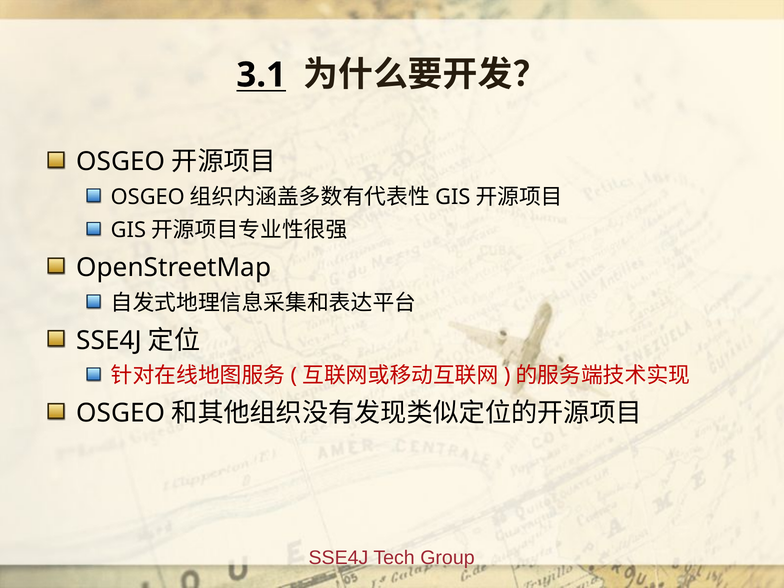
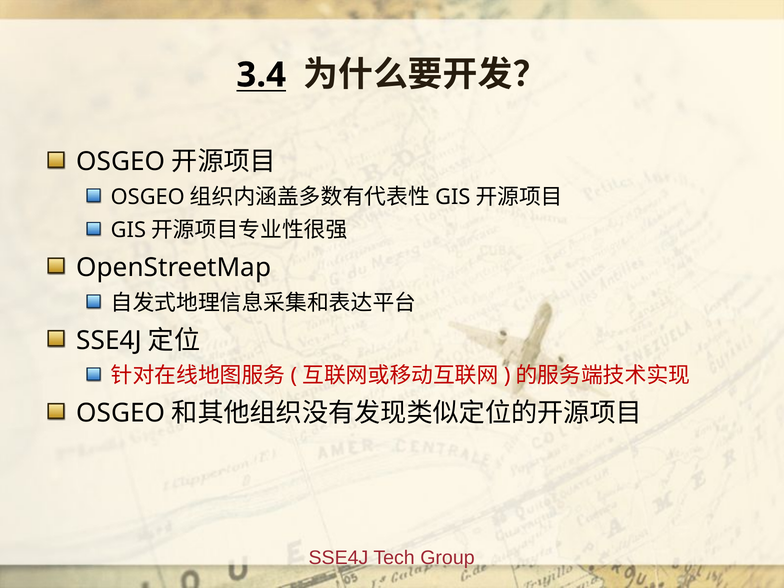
3.1: 3.1 -> 3.4 (261, 75)
